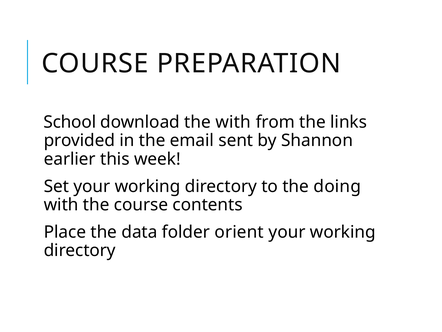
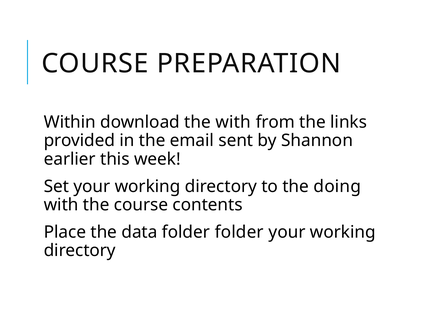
School: School -> Within (70, 122)
folder orient: orient -> folder (239, 232)
